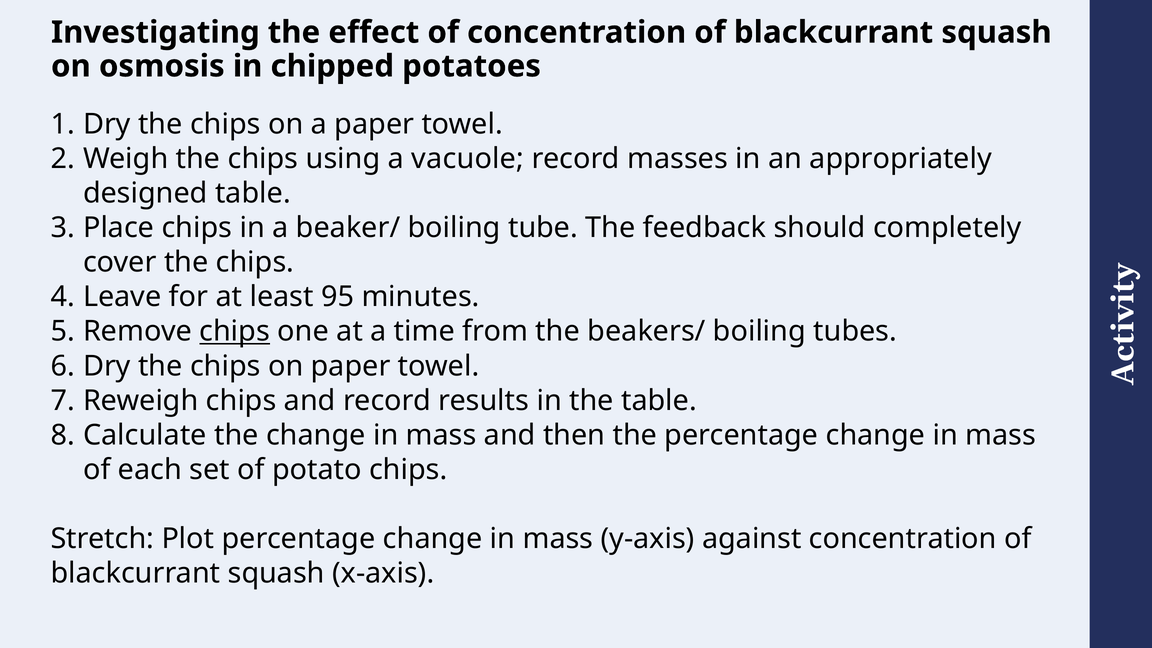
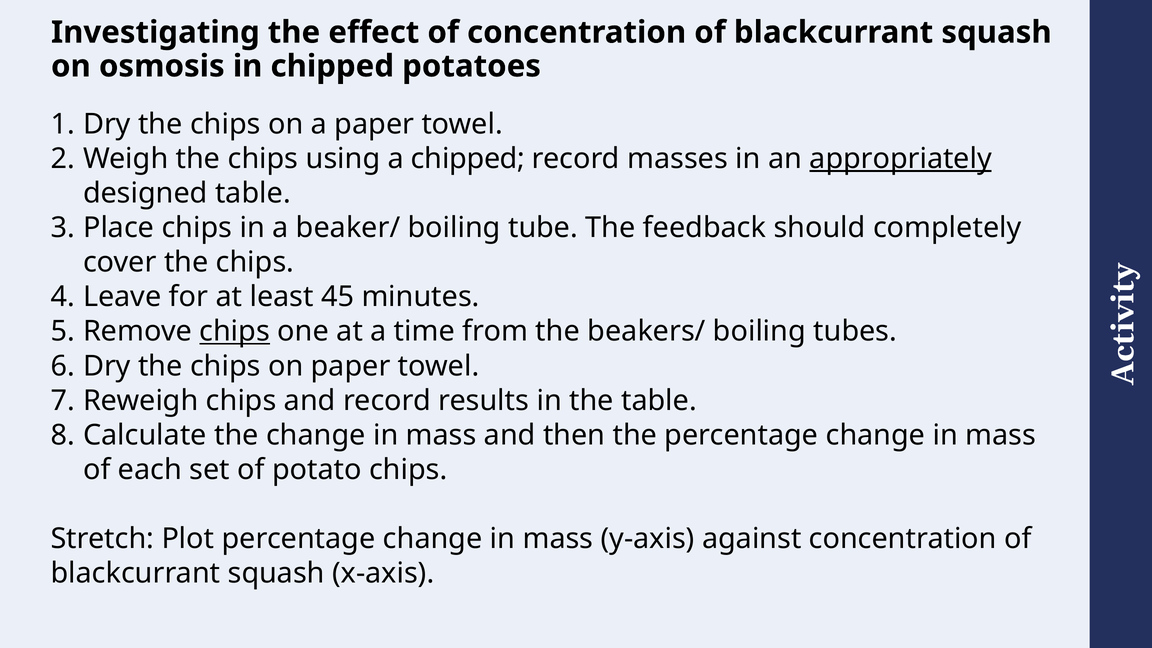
a vacuole: vacuole -> chipped (468, 159)
appropriately underline: none -> present (901, 159)
95: 95 -> 45 (338, 297)
